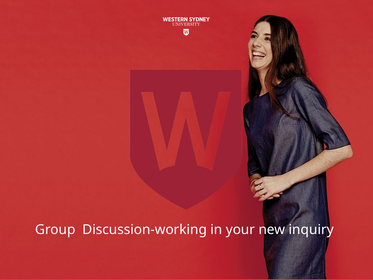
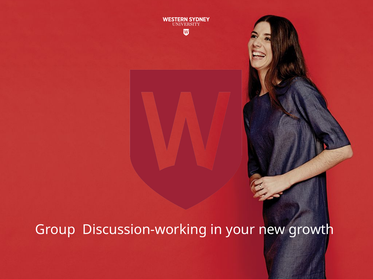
inquiry: inquiry -> growth (311, 229)
